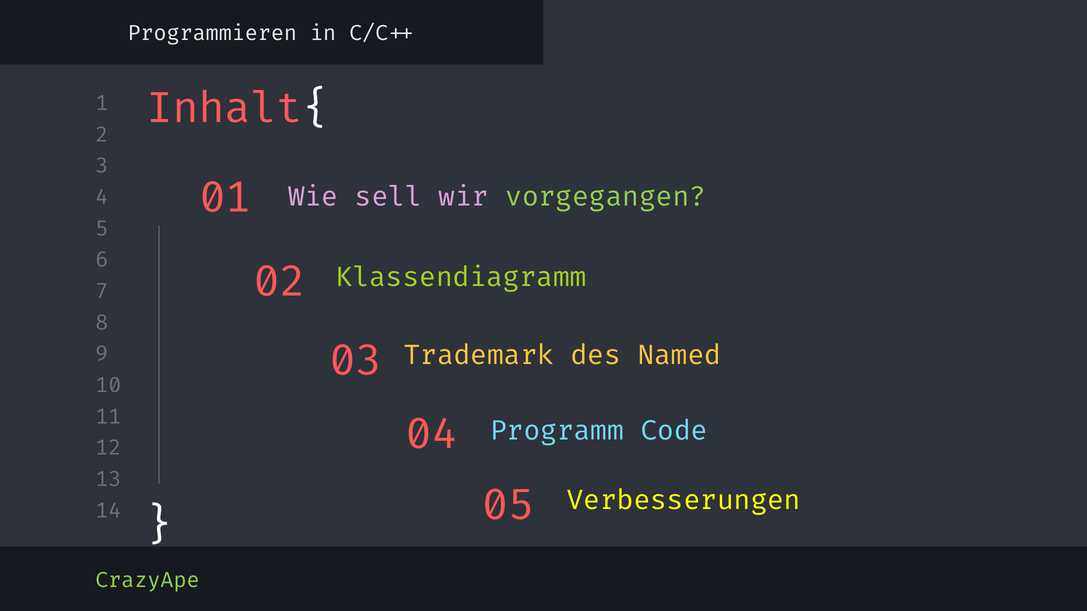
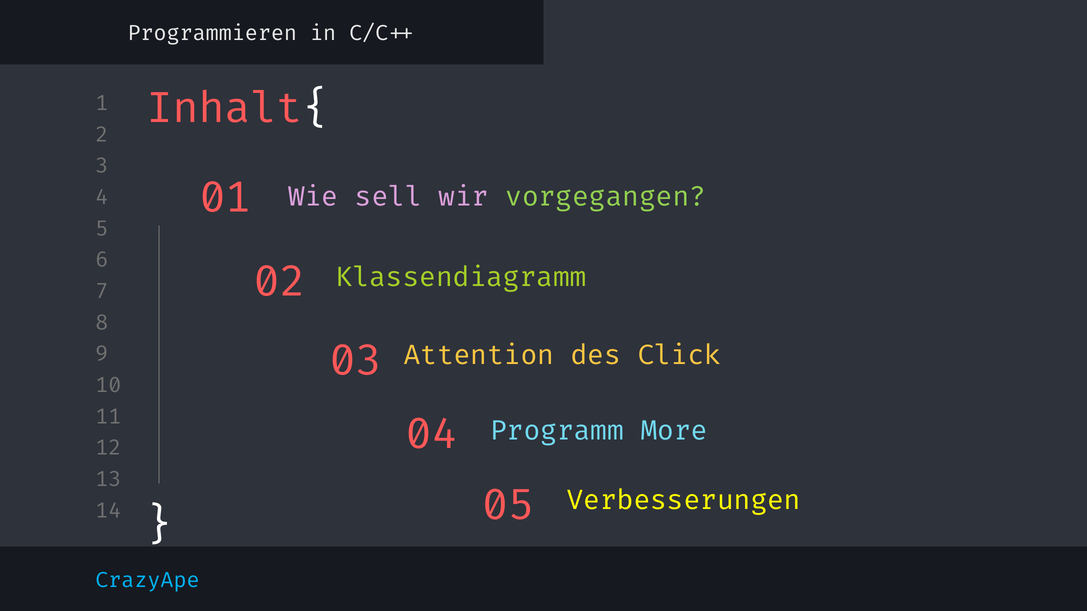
Trademark: Trademark -> Attention (479, 356)
Named: Named -> Click (679, 356)
Code: Code -> More (674, 431)
CrazyApe colour: light green -> light blue (147, 581)
